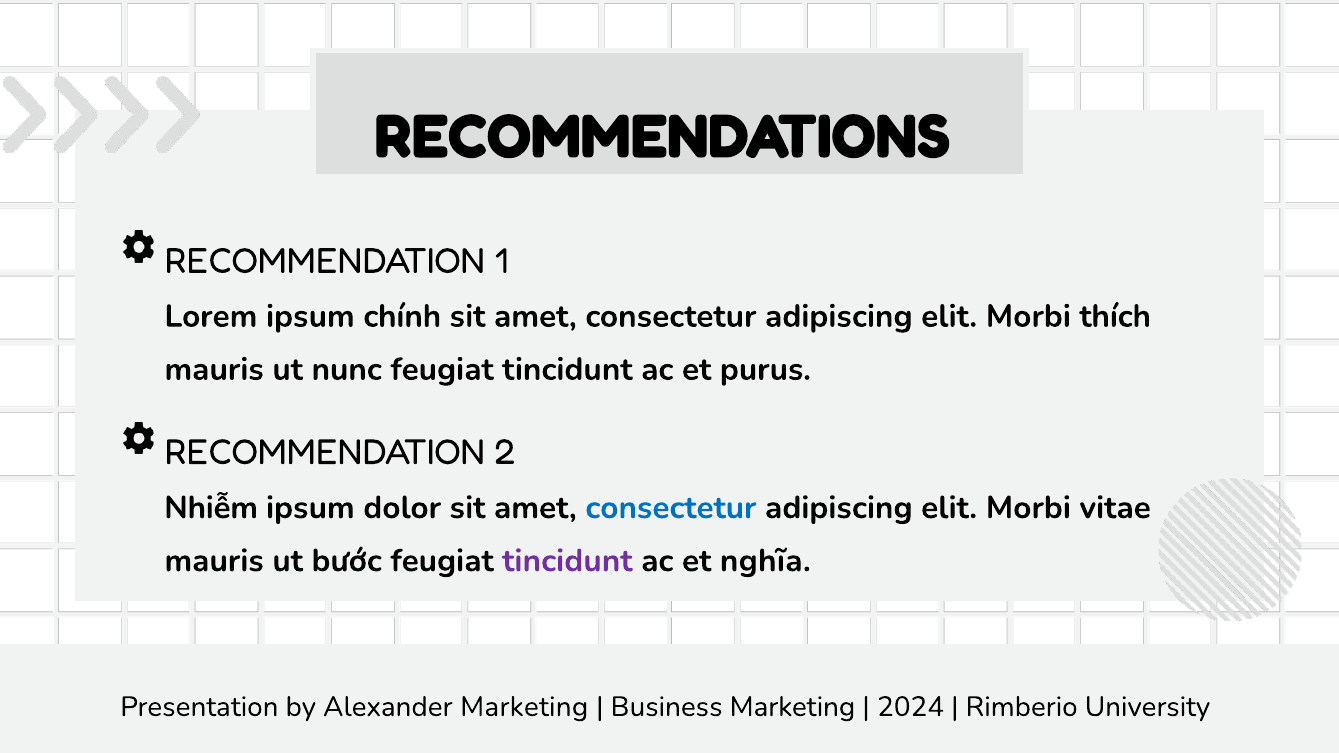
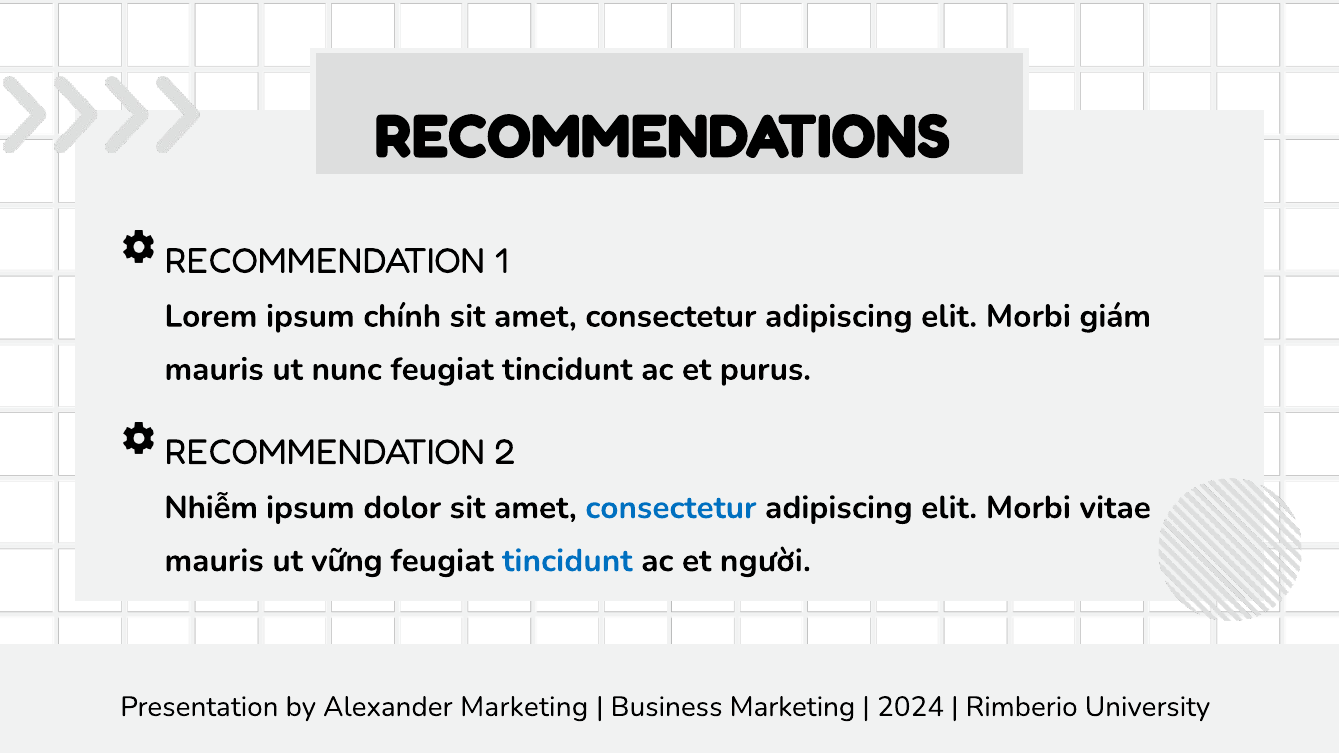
thích: thích -> giám (1115, 316)
bước: bước -> vững (347, 561)
tincidunt colour: purple -> blue (567, 561)
nghĩa: nghĩa -> người (765, 561)
